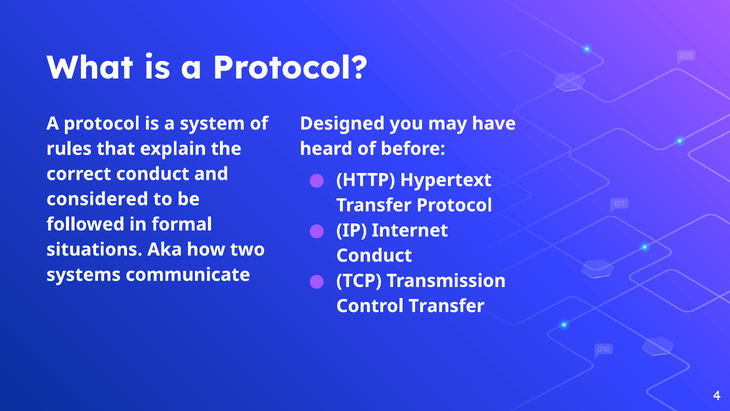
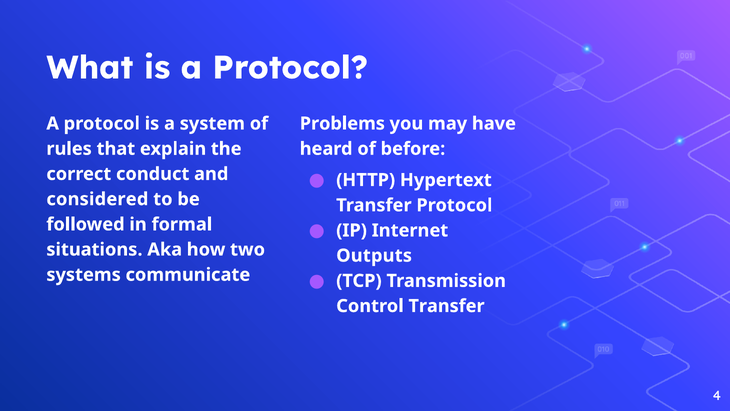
Designed: Designed -> Problems (342, 123)
Conduct: Conduct -> Outputs (374, 255)
